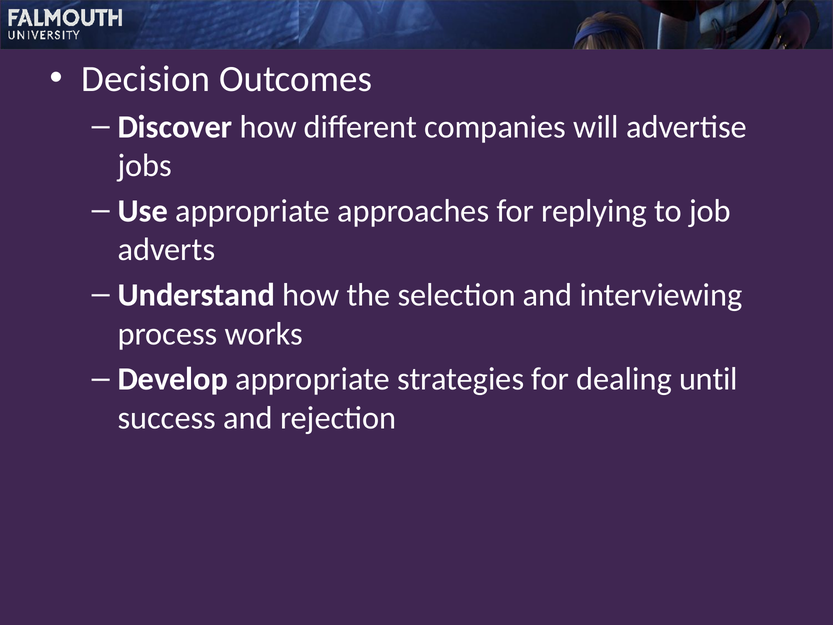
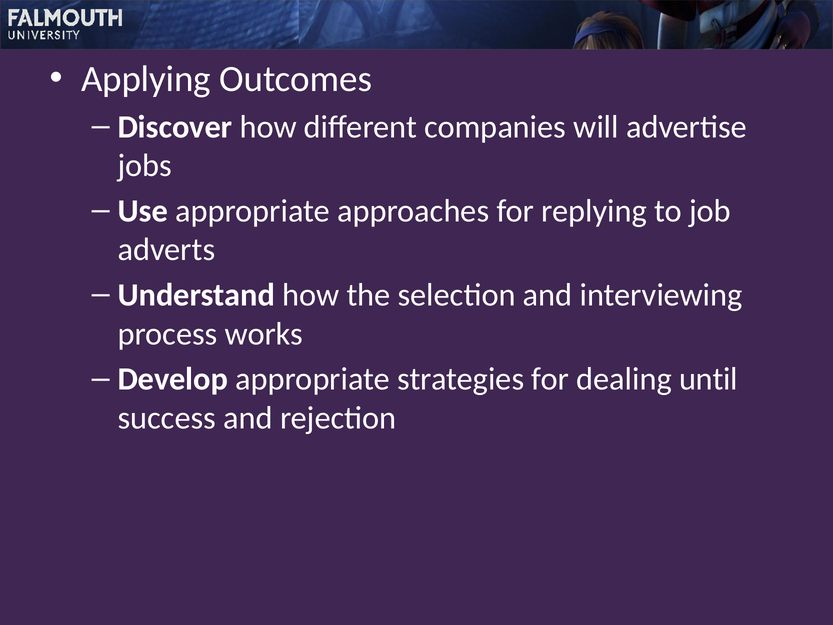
Decision: Decision -> Applying (146, 79)
